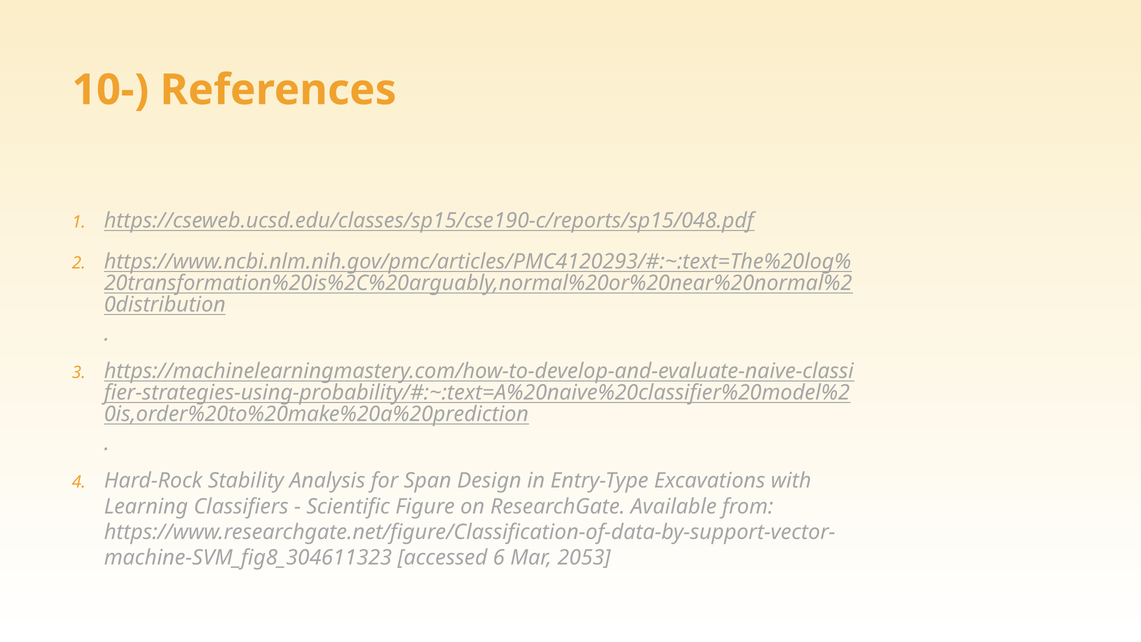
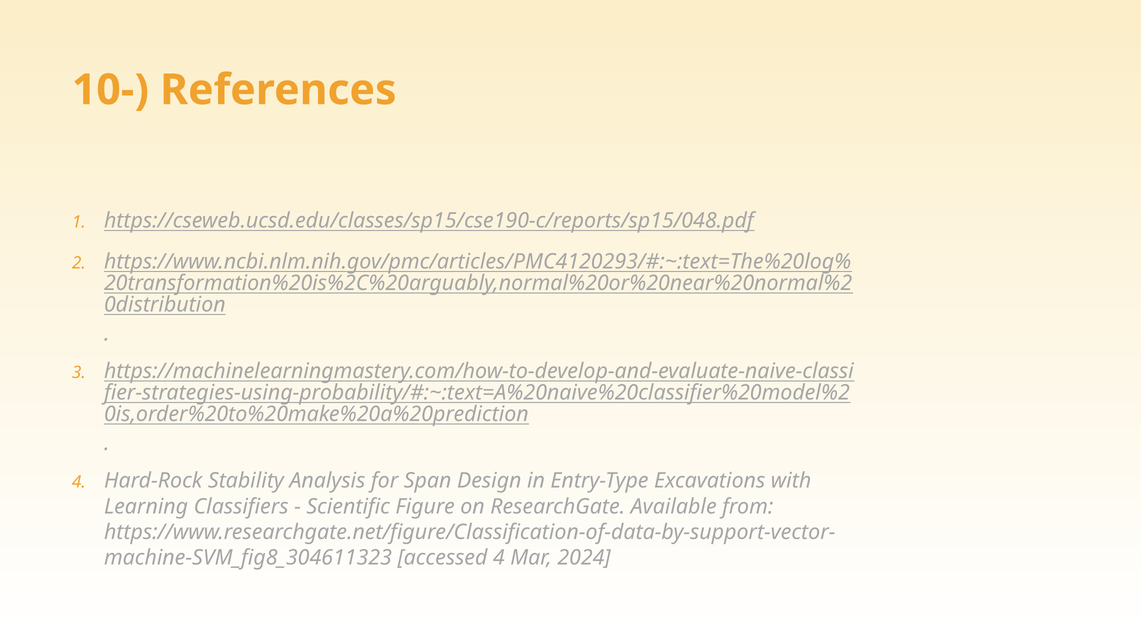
accessed 6: 6 -> 4 (499, 558)
2053: 2053 -> 2024 (584, 558)
